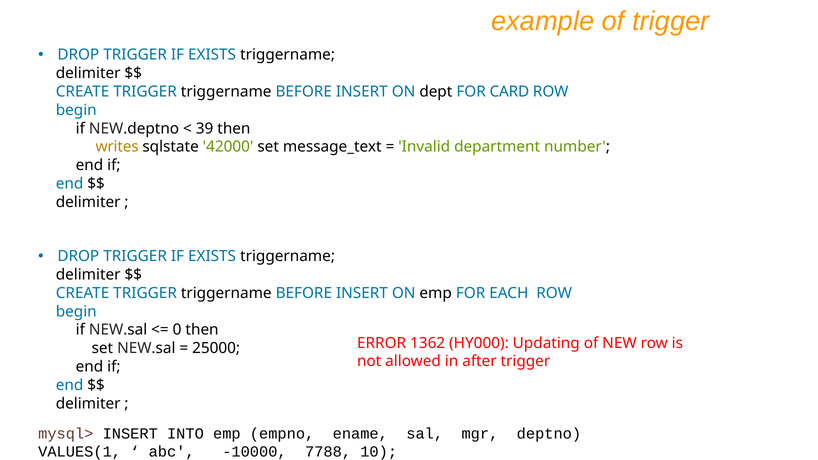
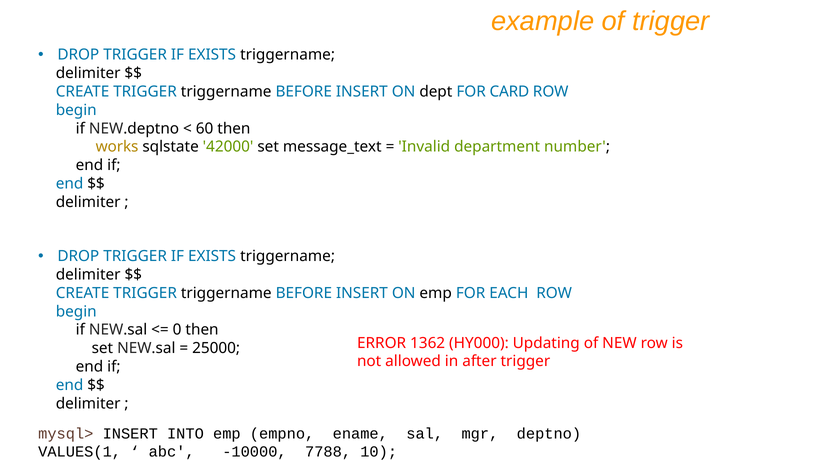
39: 39 -> 60 (205, 129)
writes: writes -> works (117, 147)
